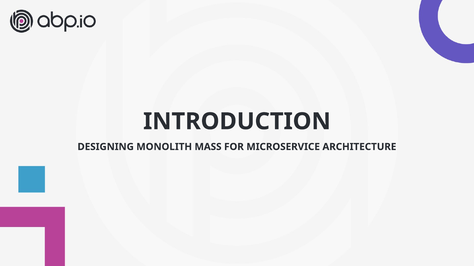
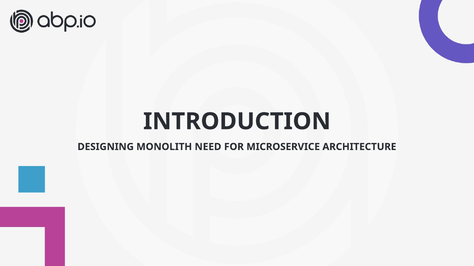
MASS: MASS -> NEED (208, 147)
